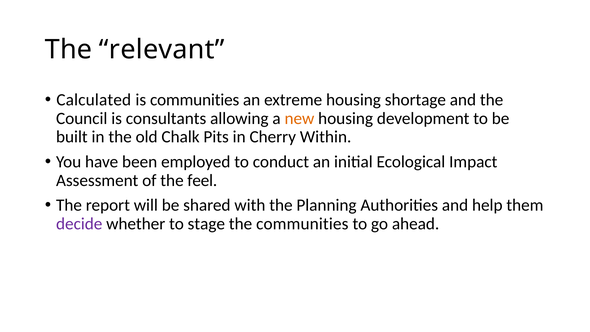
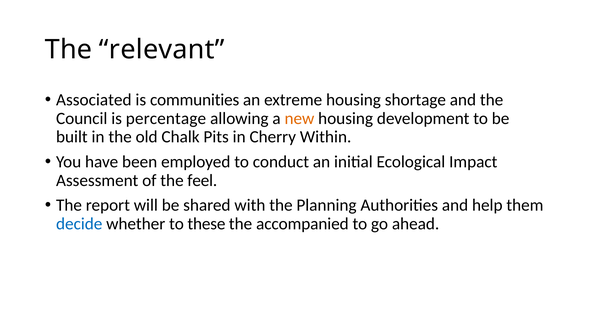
Calculated: Calculated -> Associated (94, 100)
consultants: consultants -> percentage (166, 118)
decide colour: purple -> blue (79, 224)
stage: stage -> these (206, 224)
the communities: communities -> accompanied (302, 224)
